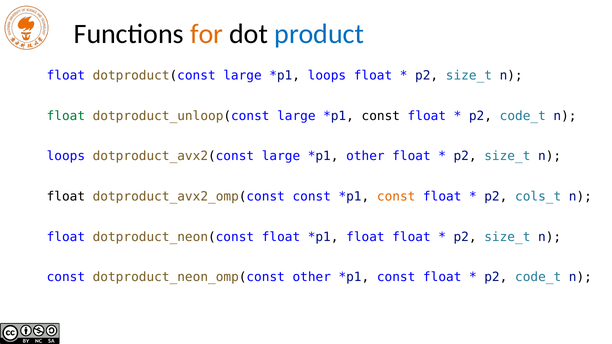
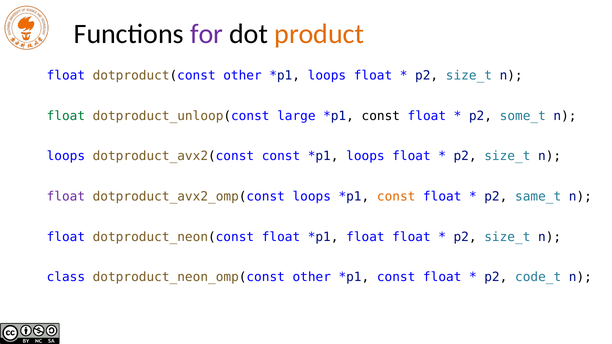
for colour: orange -> purple (207, 34)
product colour: blue -> orange (319, 34)
dotproduct(const large: large -> other (243, 76)
code_t: code_t -> some_t (523, 116)
dotproduct_avx2(const large: large -> const (281, 156)
other: other -> loops (365, 156)
float colour: black -> purple (66, 197)
dotproduct_avx2_omp(const const: const -> loops (312, 197)
cols_t: cols_t -> same_t (538, 197)
const: const -> class (66, 277)
